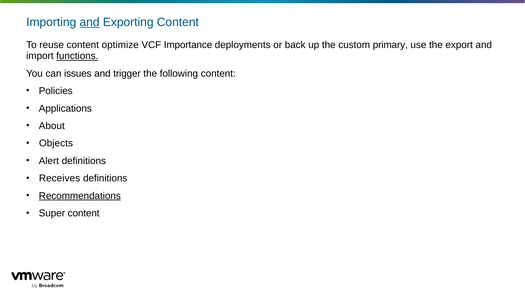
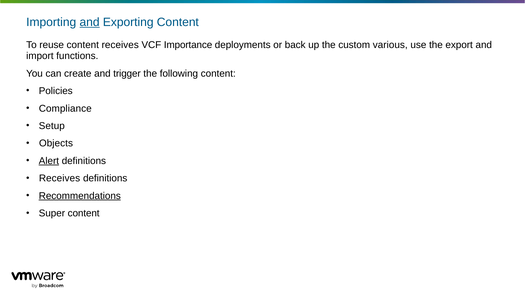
content optimize: optimize -> receives (120, 45)
primary: primary -> various (390, 45)
functions underline: present -> none (77, 56)
issues: issues -> create (78, 74)
Applications: Applications -> Compliance (65, 109)
About: About -> Setup (52, 126)
Alert underline: none -> present (49, 161)
